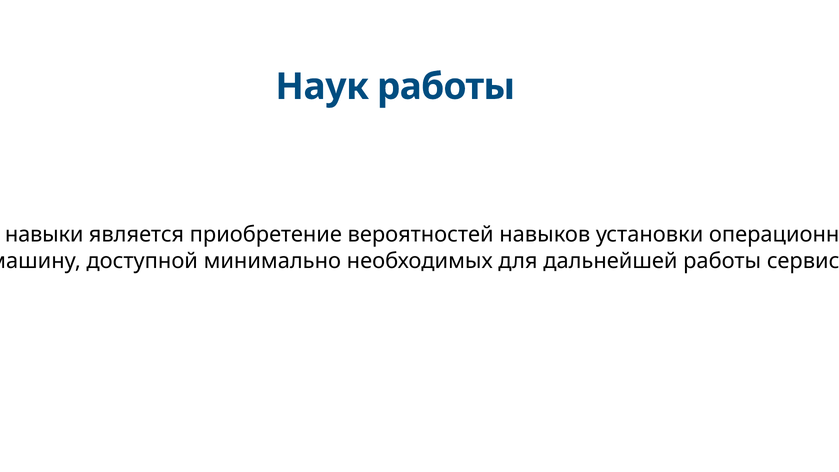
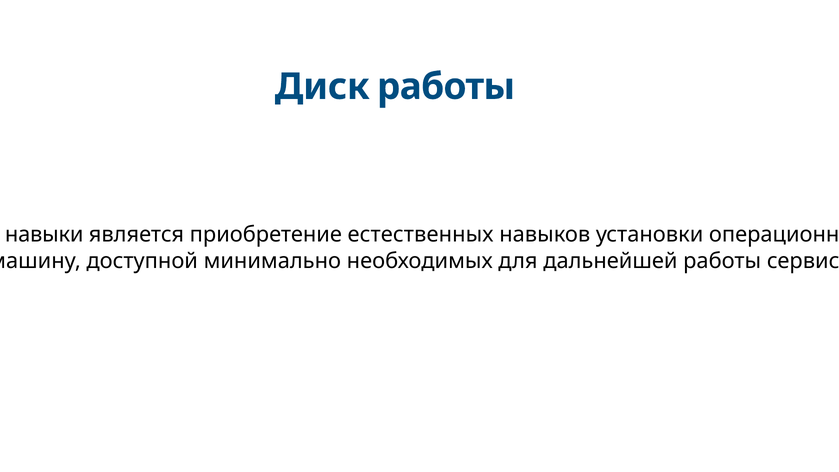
Наук: Наук -> Диск (322, 87)
вероятностей: вероятностей -> естественных (421, 235)
